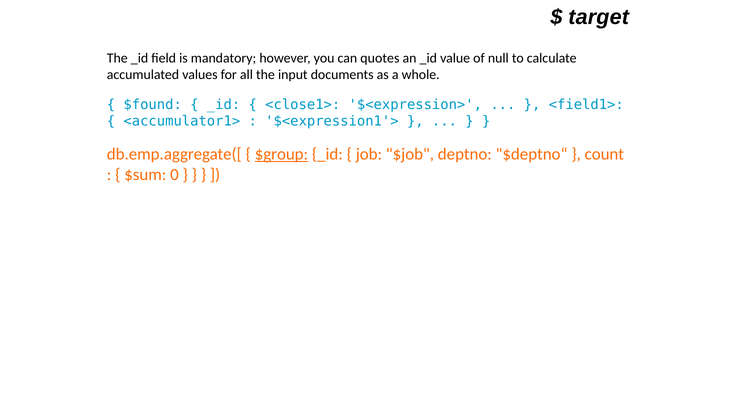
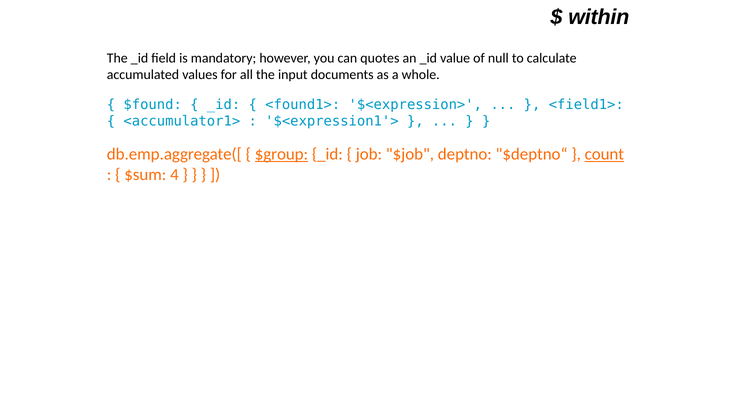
target: target -> within (599, 17)
<close1>: <close1> -> <found1> (303, 104)
count underline: none -> present (604, 154)
0: 0 -> 4 (174, 175)
